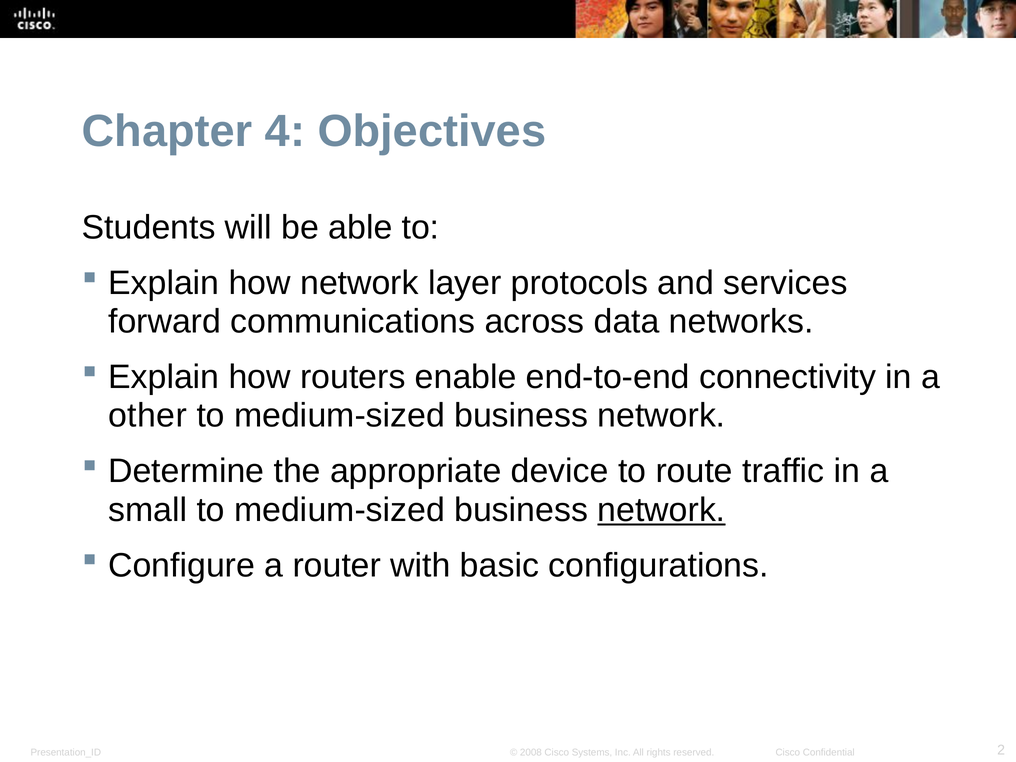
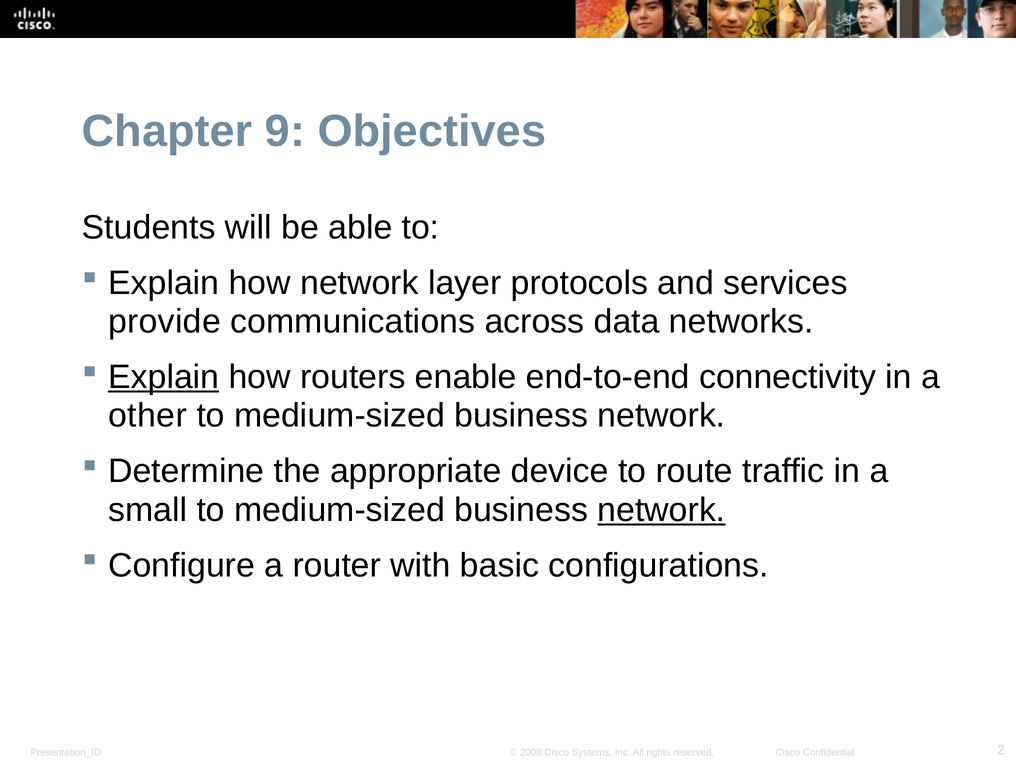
4: 4 -> 9 (285, 132)
forward: forward -> provide (165, 322)
Explain underline: none -> present (164, 377)
